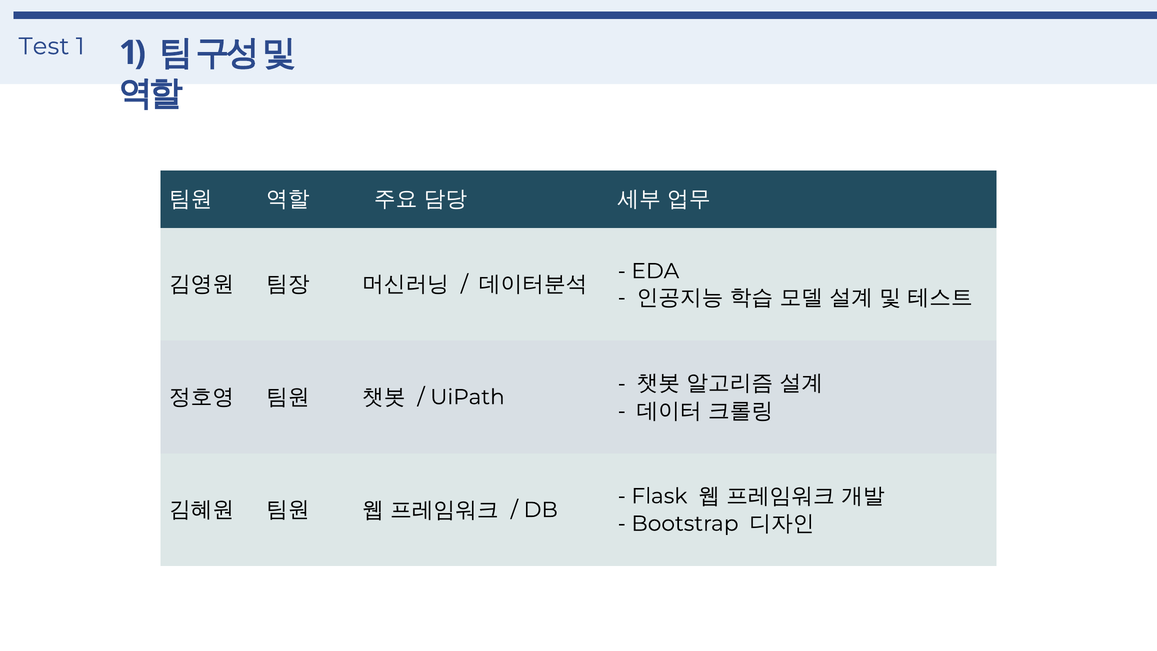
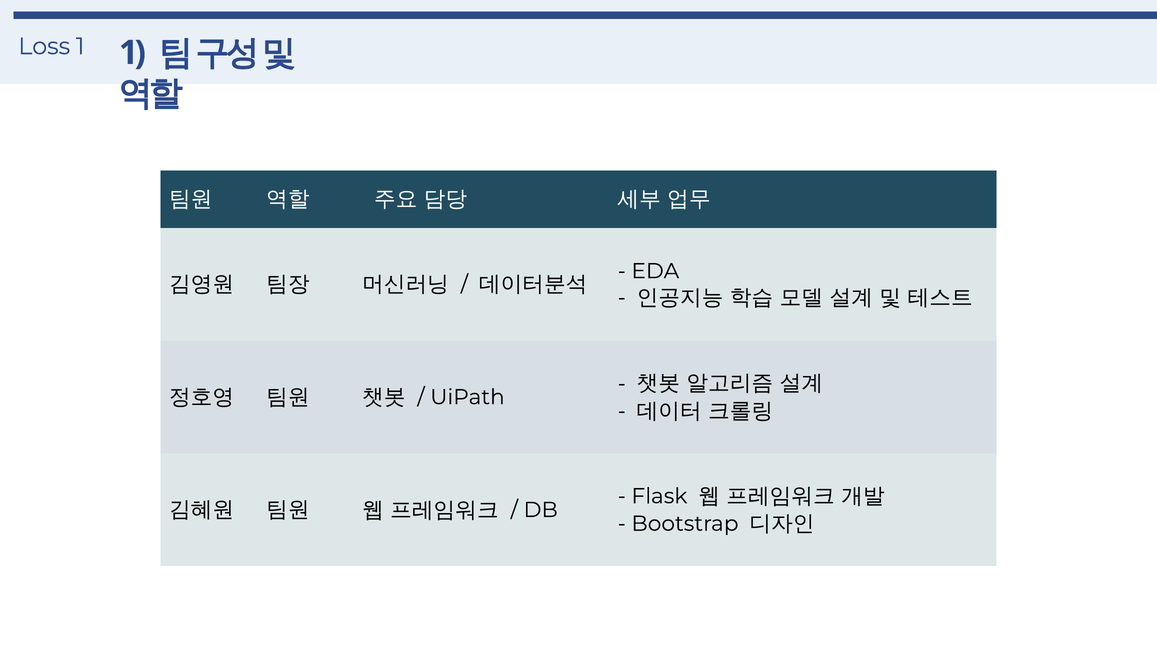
Test: Test -> Loss (44, 46)
